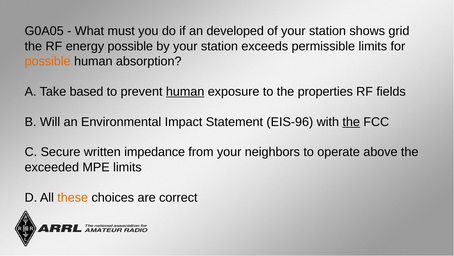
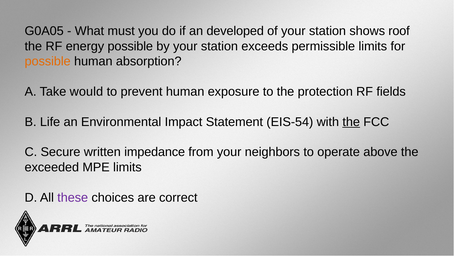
grid: grid -> roof (399, 31)
based: based -> would (86, 91)
human underline: present -> none (185, 91)
properties: properties -> protection (325, 91)
Will: Will -> Life (50, 122)
EIS-96: EIS-96 -> EIS-54 (290, 122)
these colour: orange -> purple (73, 197)
